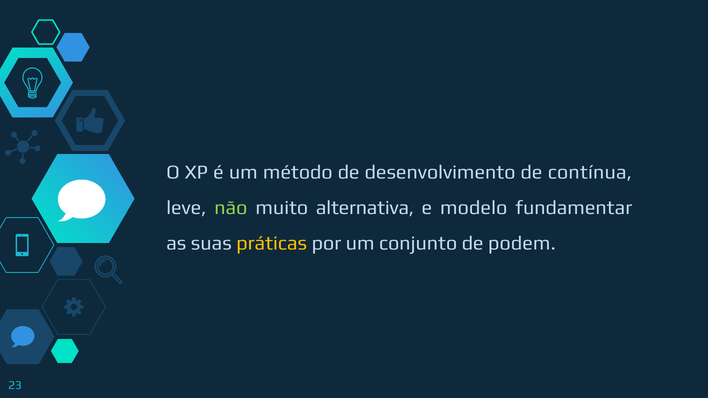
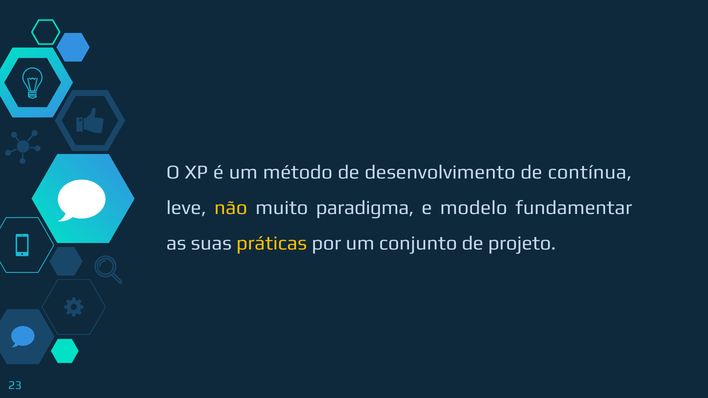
não colour: light green -> yellow (231, 208)
alternativa: alternativa -> paradigma (365, 208)
podem: podem -> projeto (522, 243)
